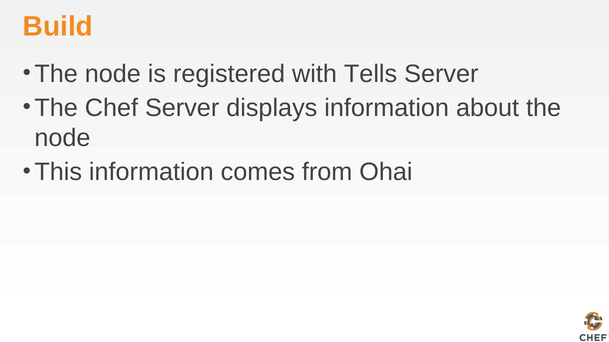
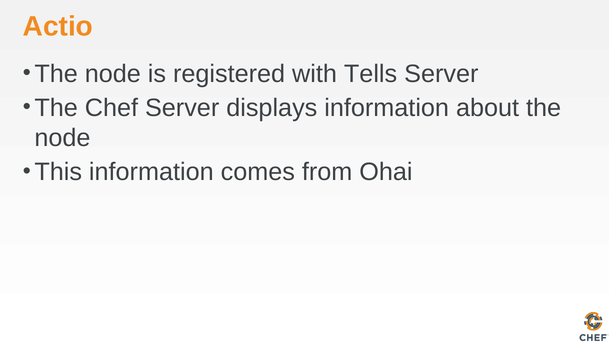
Build: Build -> Actio (58, 26)
